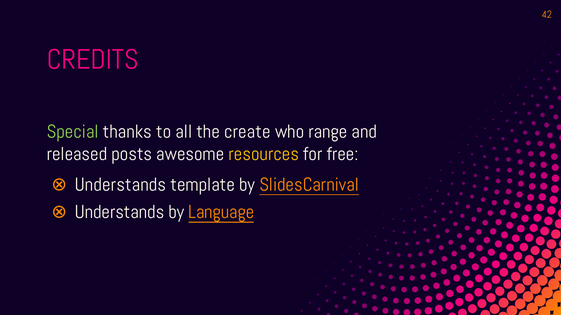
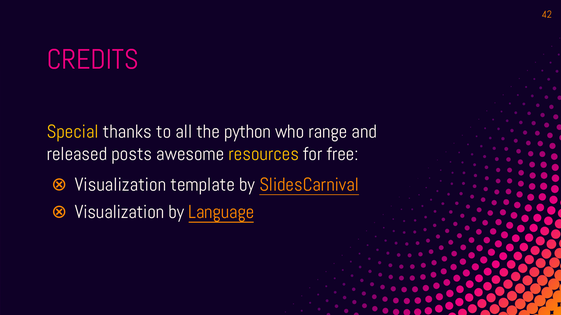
Special colour: light green -> yellow (73, 132)
create: create -> python (248, 132)
Understands: Understands -> Visualization (121, 185)
Understands: Understands -> Visualization (120, 213)
